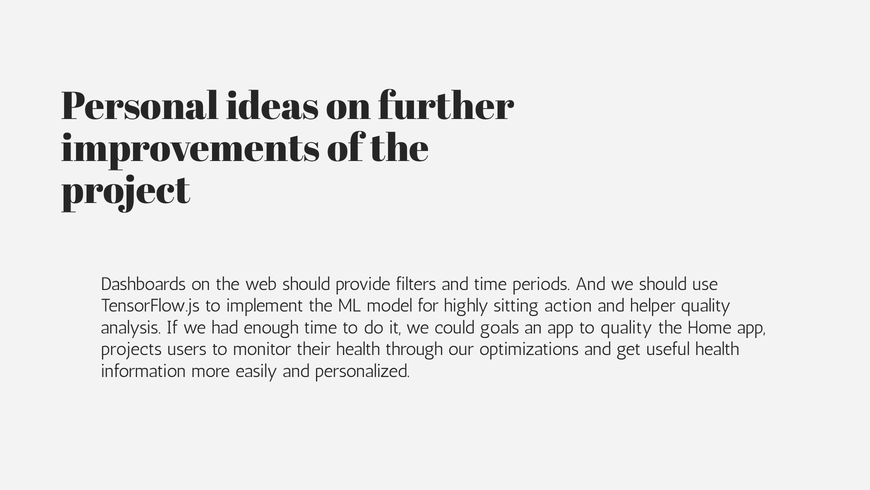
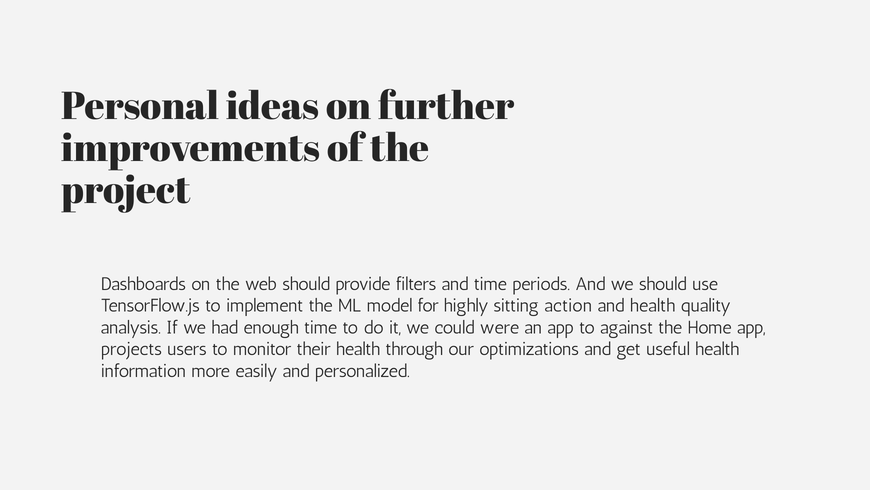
and helper: helper -> health (652, 305)
goals: goals -> were (500, 327)
to quality: quality -> against (627, 327)
